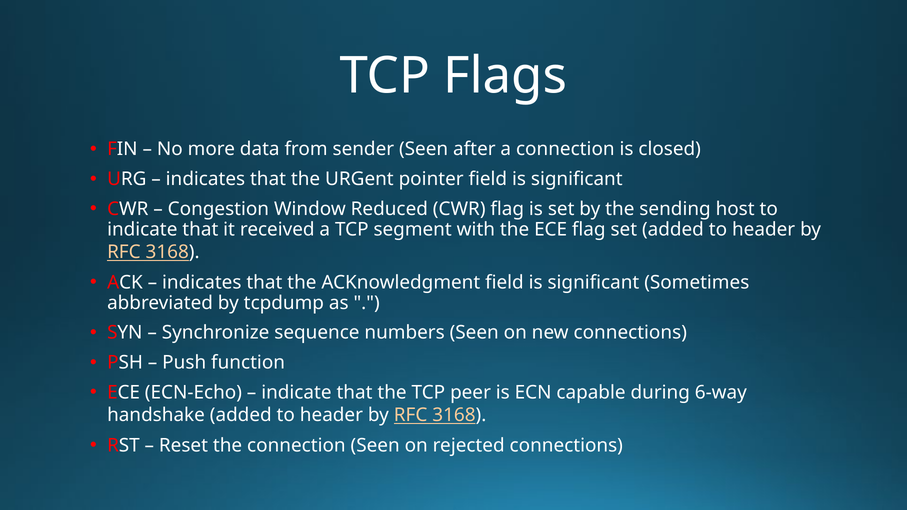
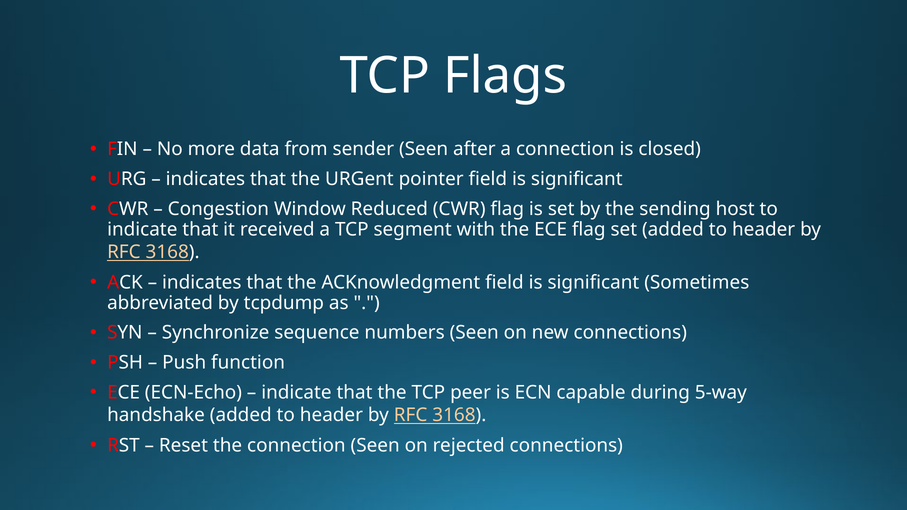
6-way: 6-way -> 5-way (721, 393)
